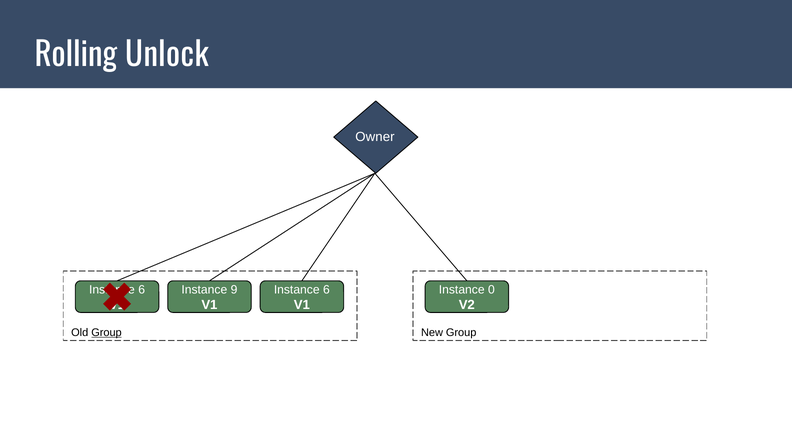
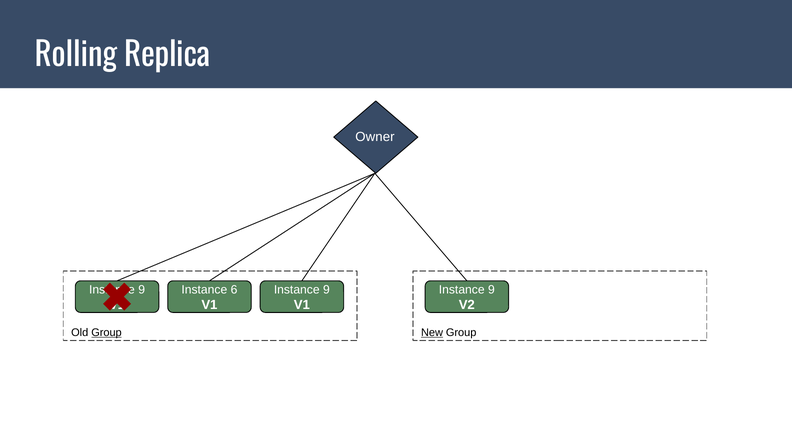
Unlock: Unlock -> Replica (167, 55)
6: 6 -> 9 (142, 289)
9: 9 -> 6 (234, 289)
6: 6 -> 9 (326, 289)
0: 0 -> 9 (491, 289)
New underline: none -> present (432, 332)
